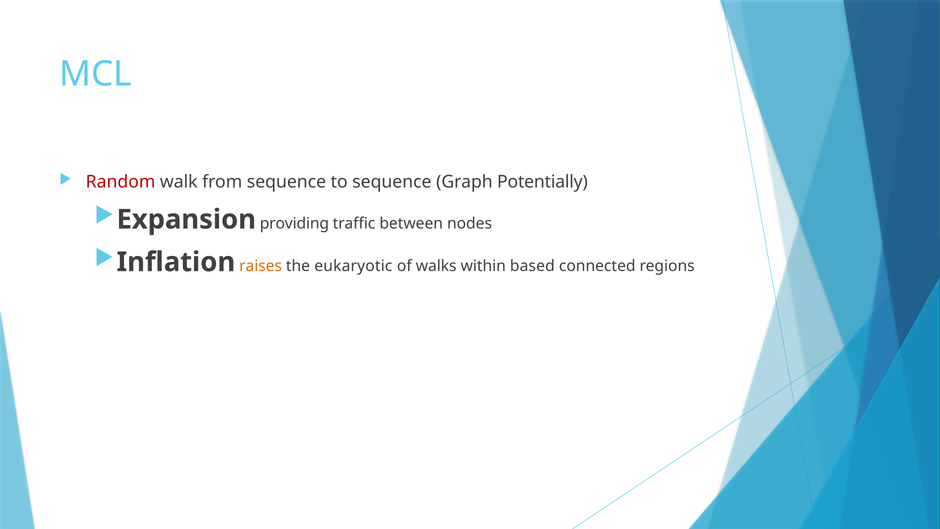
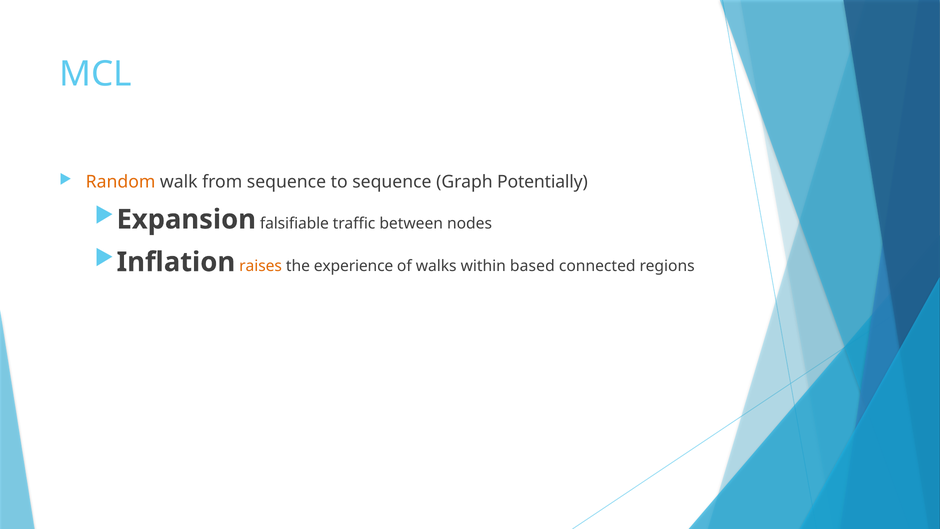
Random colour: red -> orange (121, 182)
providing: providing -> falsifiable (294, 223)
eukaryotic: eukaryotic -> experience (354, 266)
